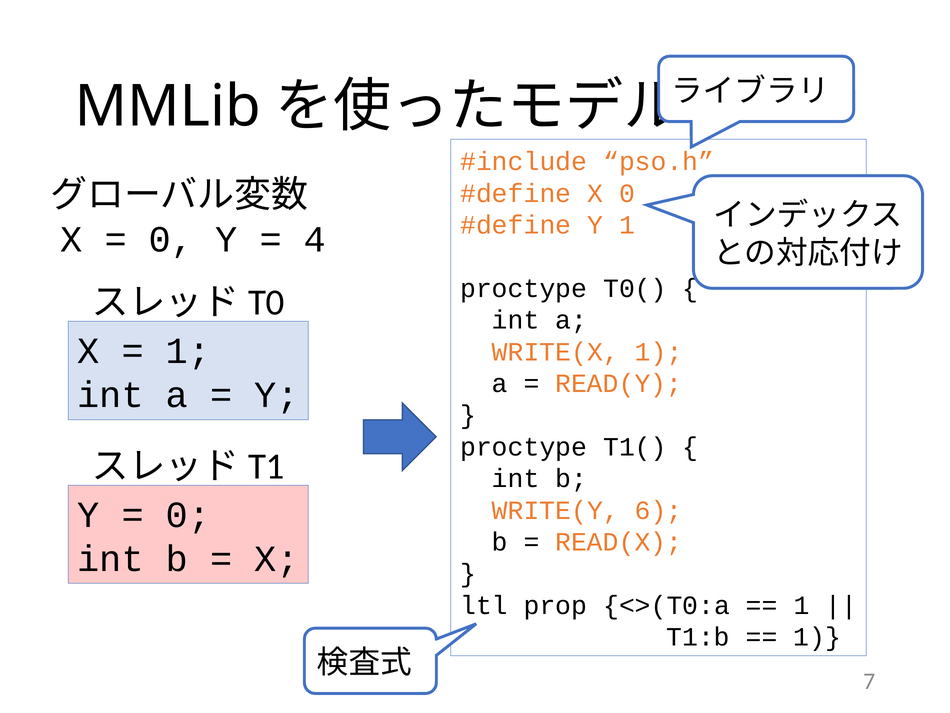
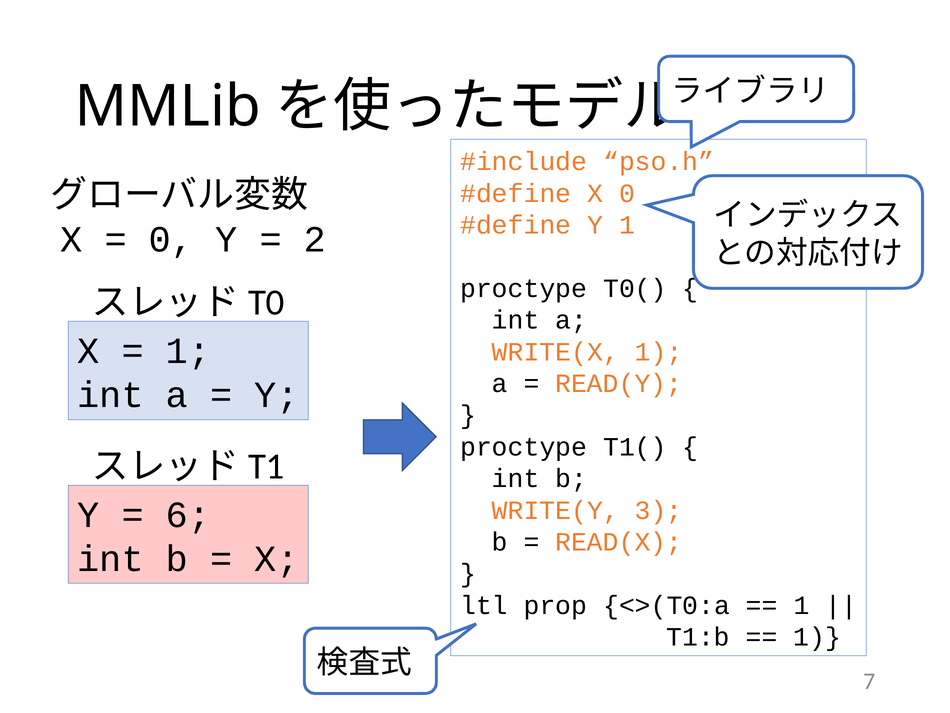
4: 4 -> 2 (315, 239)
6: 6 -> 3 (659, 510)
0: 0 -> 6 (188, 514)
